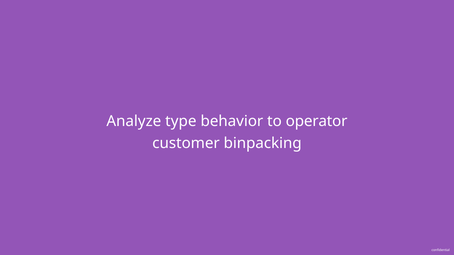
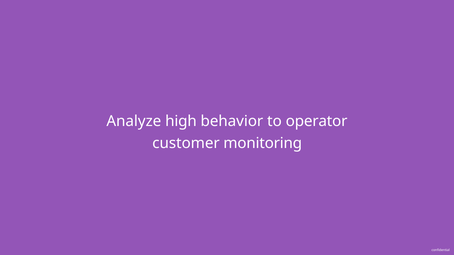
type: type -> high (181, 122)
binpacking: binpacking -> monitoring (263, 143)
